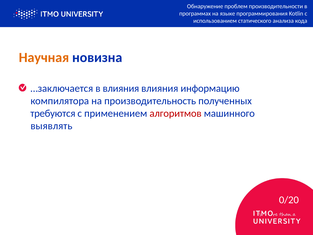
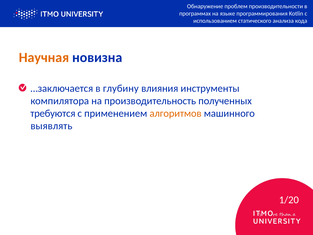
в влияния: влияния -> глубину (121, 88)
информацию: информацию -> инструменты (210, 88)
алгоритмов colour: red -> orange (176, 113)
0/20: 0/20 -> 1/20 (289, 200)
